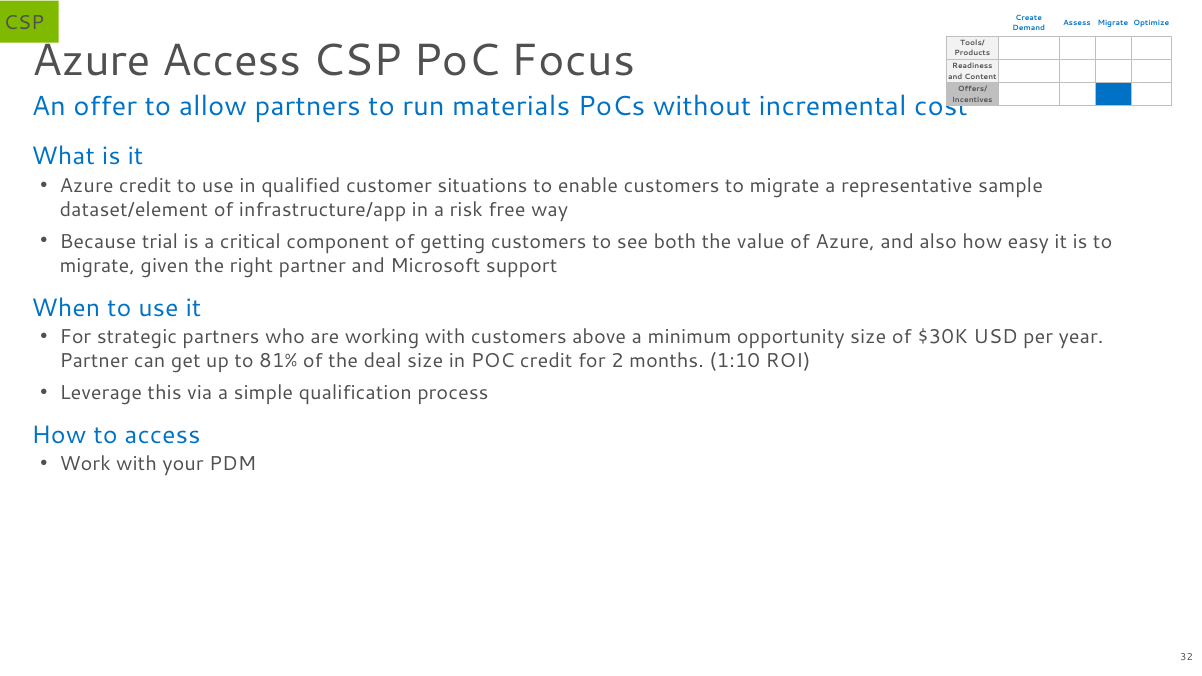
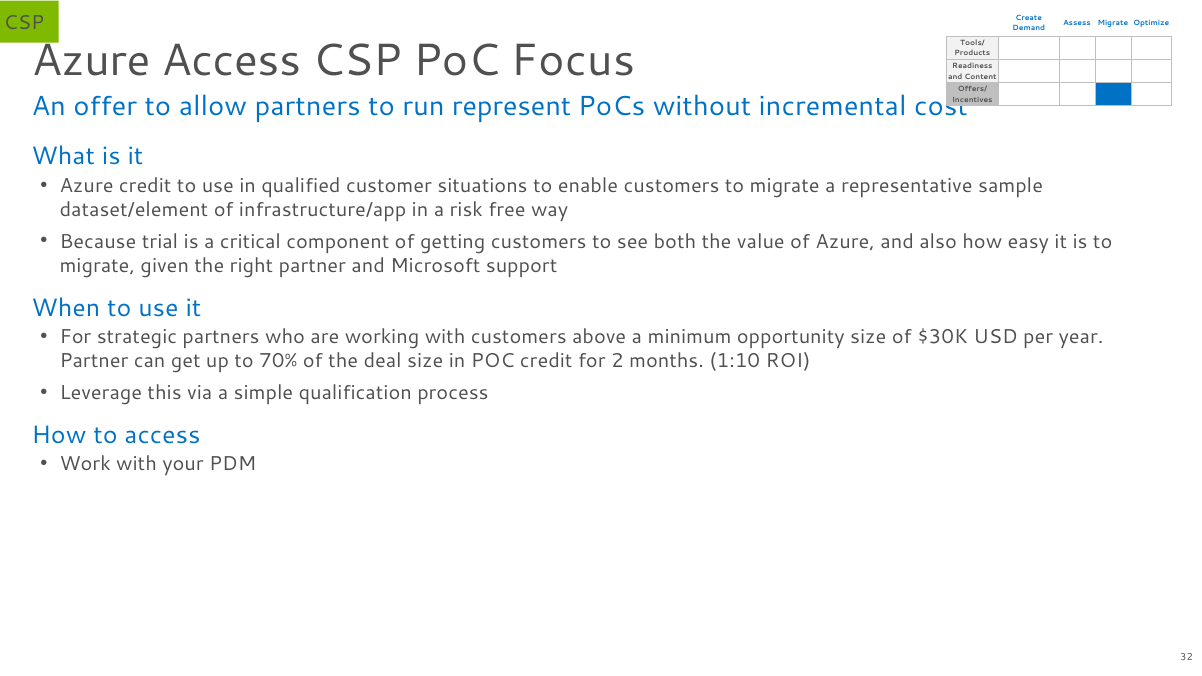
materials: materials -> represent (511, 106)
81%: 81% -> 70% (278, 361)
